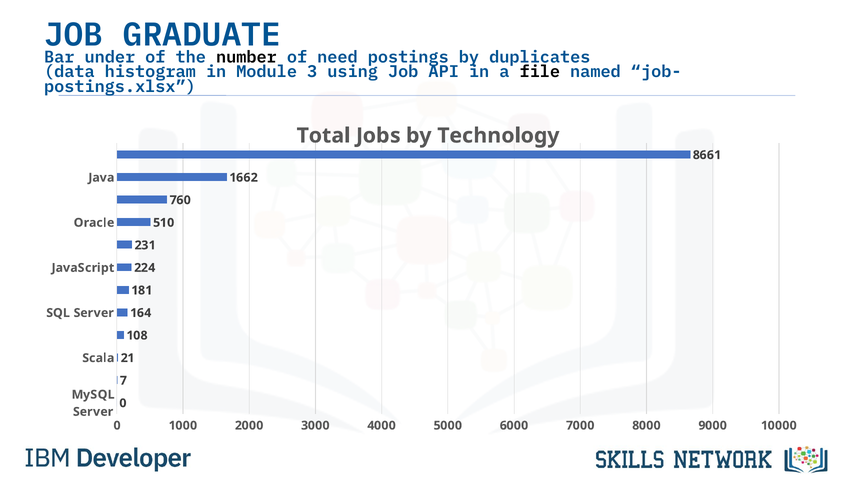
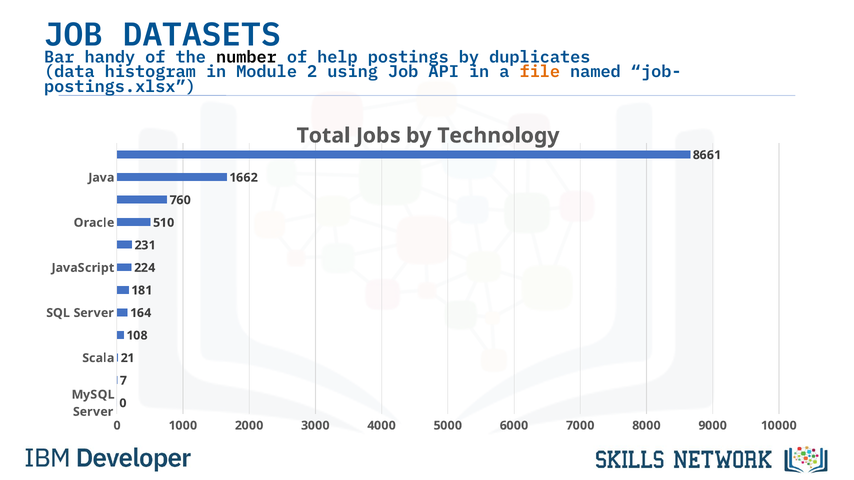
GRADUATE: GRADUATE -> DATASETS (202, 35)
under: under -> handy (110, 57)
need: need -> help (337, 57)
3: 3 -> 2 (312, 72)
file colour: black -> orange (540, 72)
